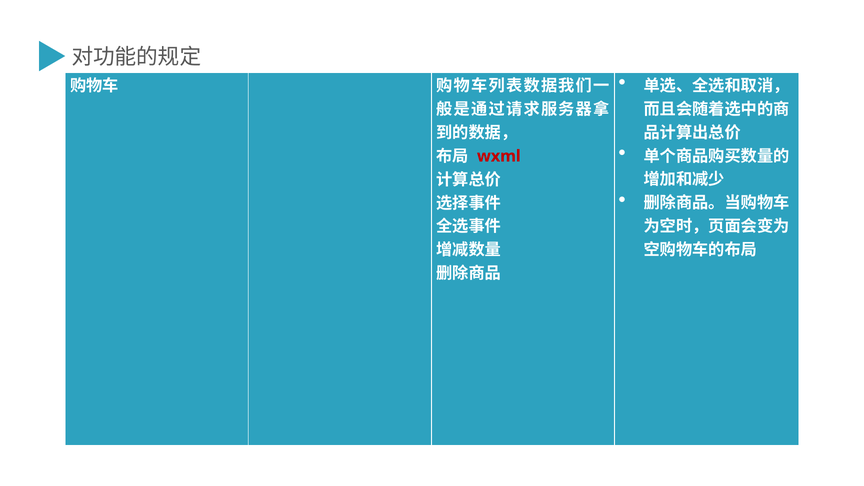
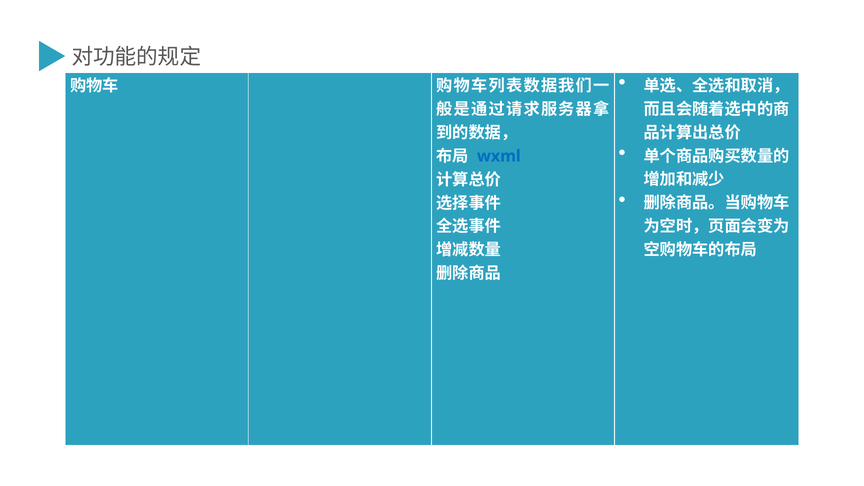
wxml colour: red -> blue (499, 156)
